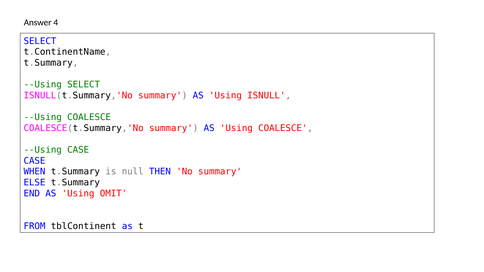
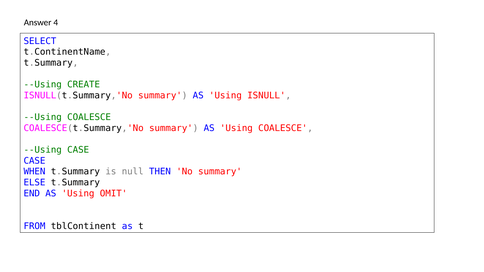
--Using SELECT: SELECT -> CREATE (84, 85)
